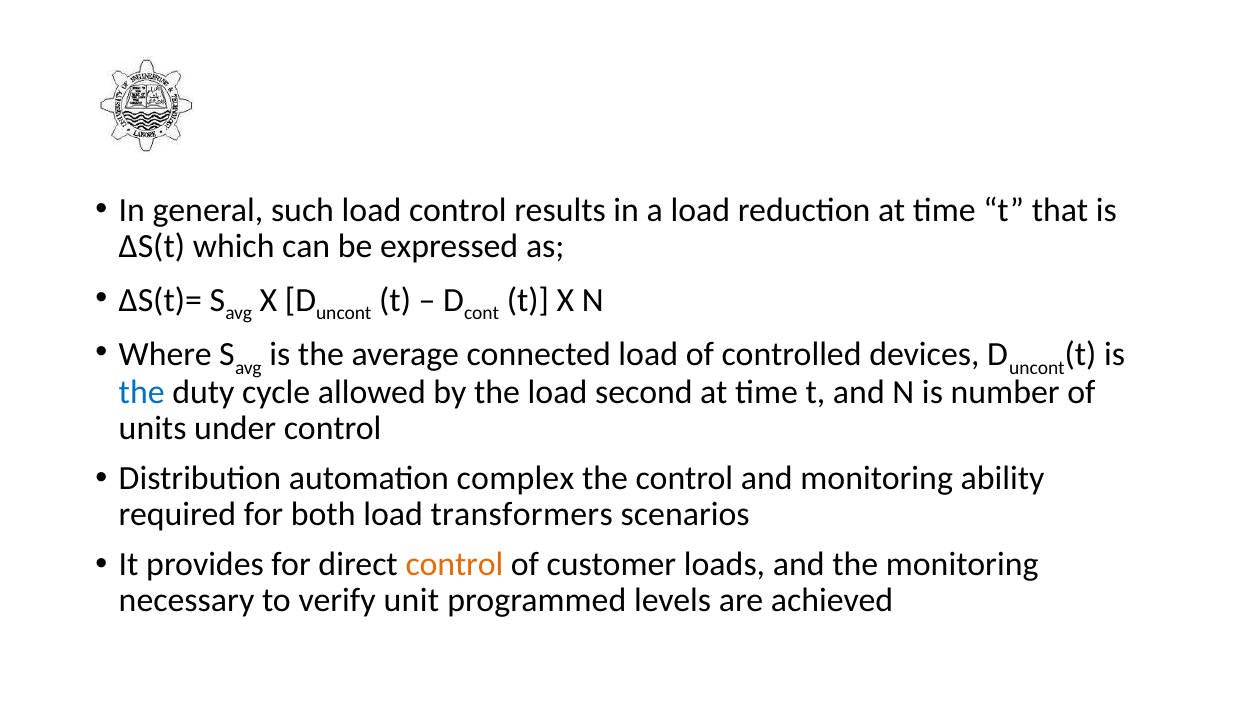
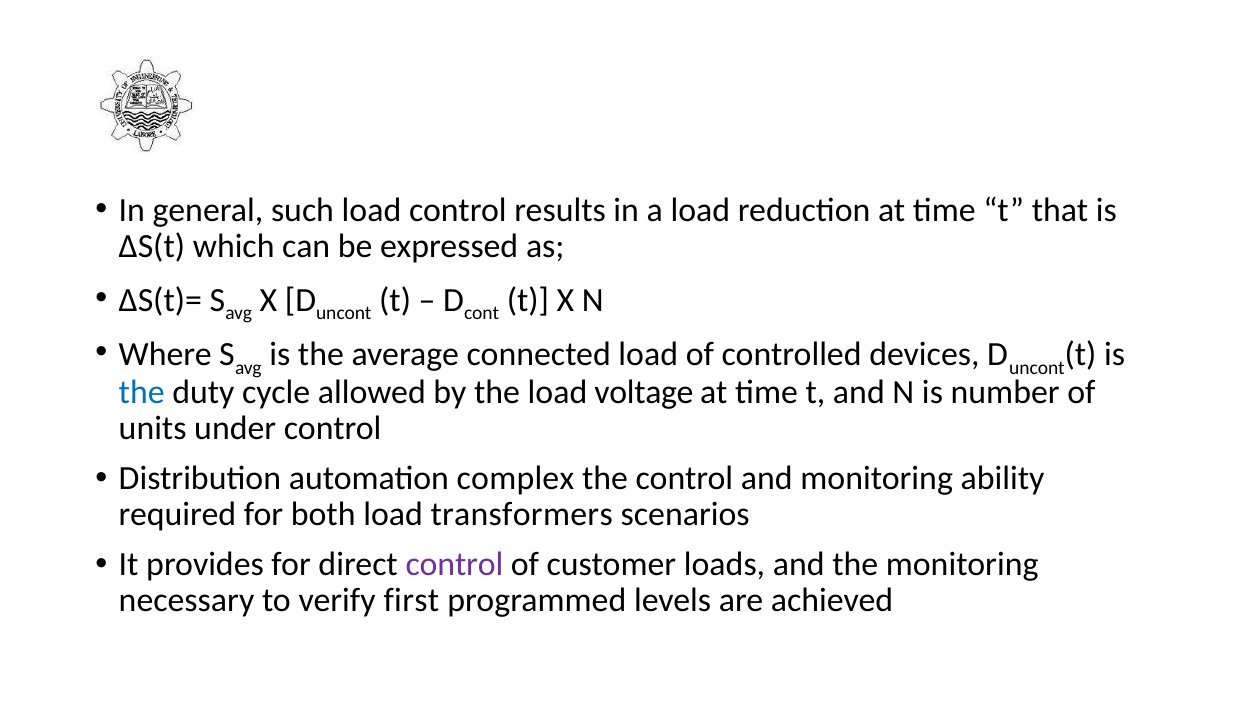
second: second -> voltage (644, 392)
control colour: orange -> purple (454, 564)
unit: unit -> first (411, 601)
